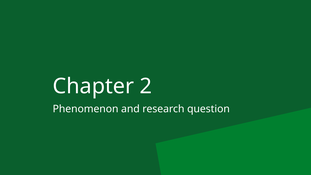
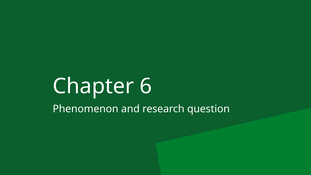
2: 2 -> 6 (146, 86)
